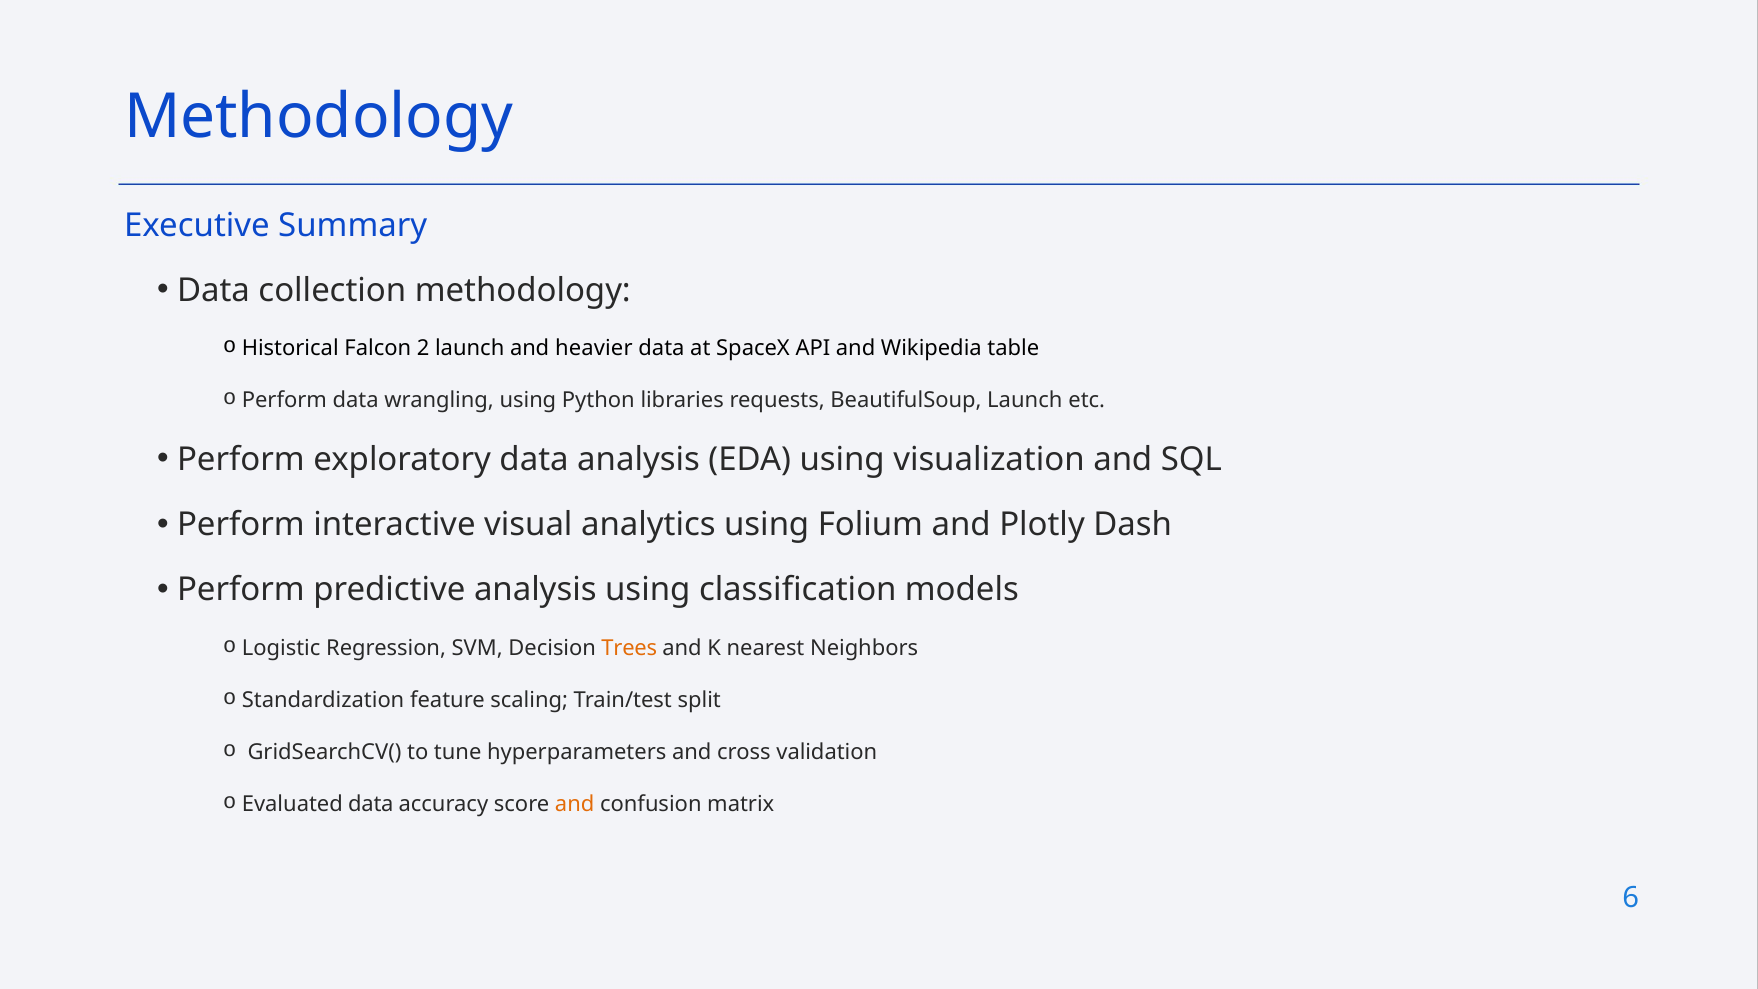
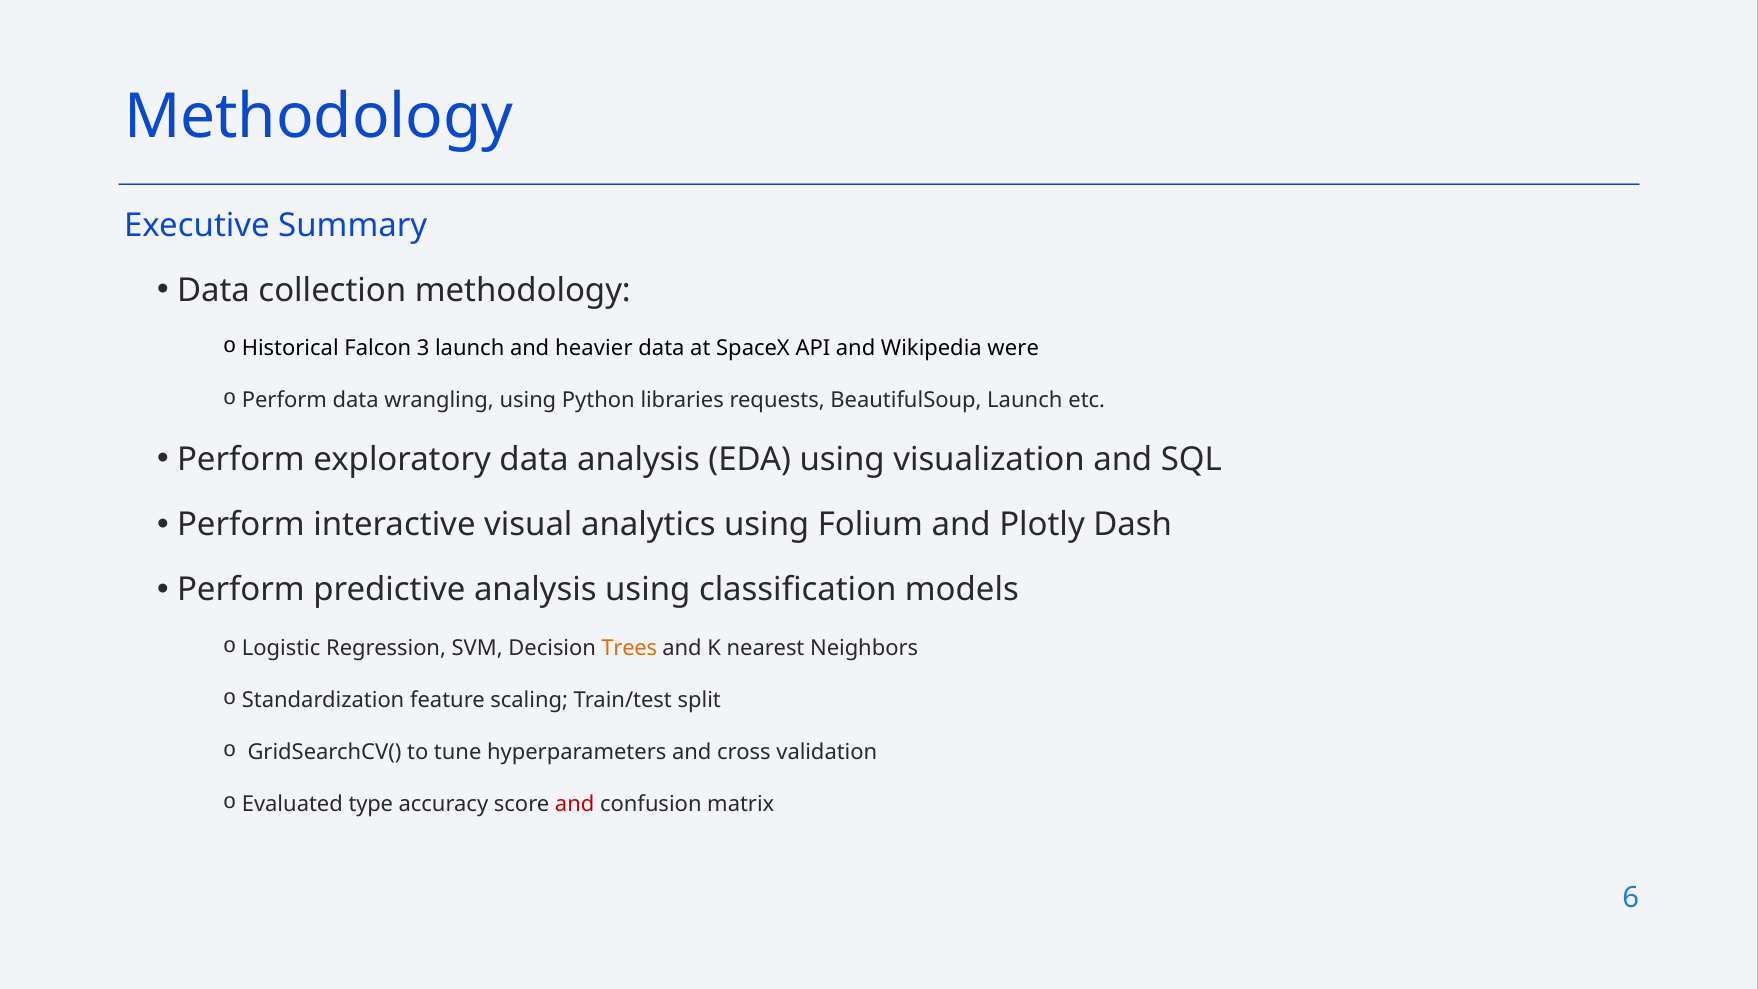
2: 2 -> 3 (423, 348)
table: table -> were (1013, 348)
Evaluated data: data -> type (371, 804)
and colour: orange -> red (575, 804)
